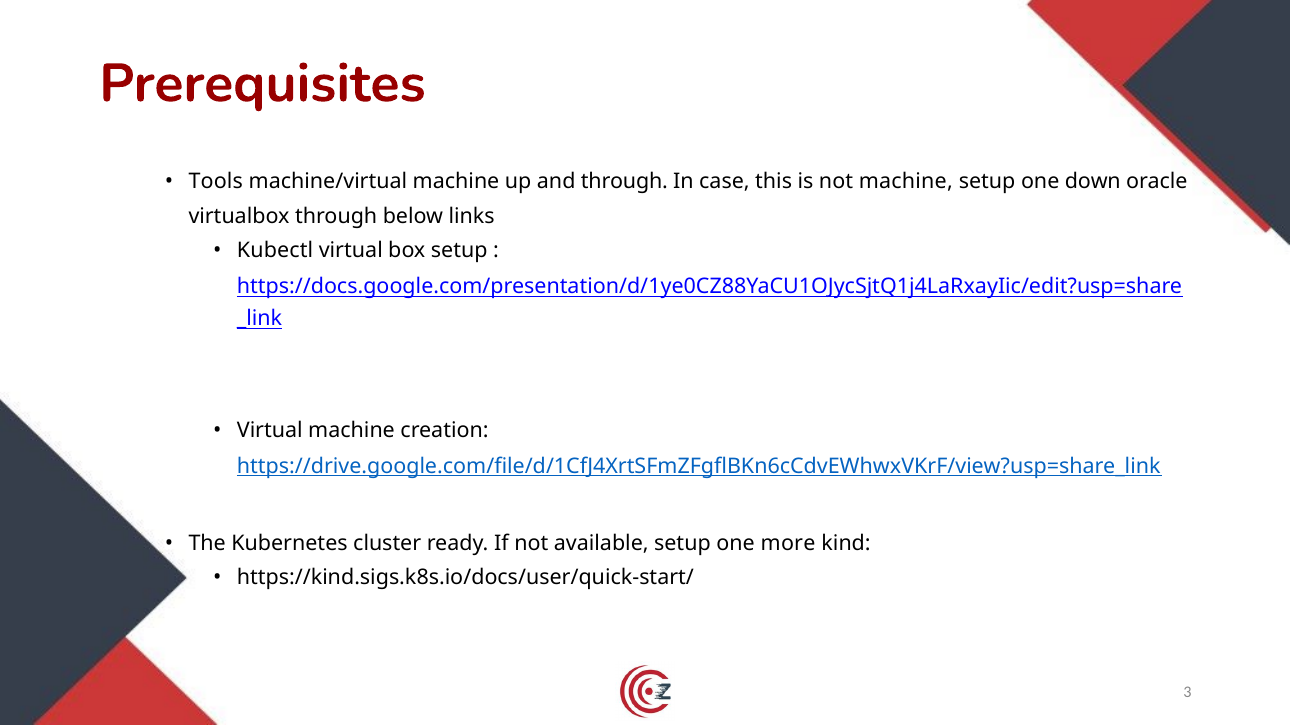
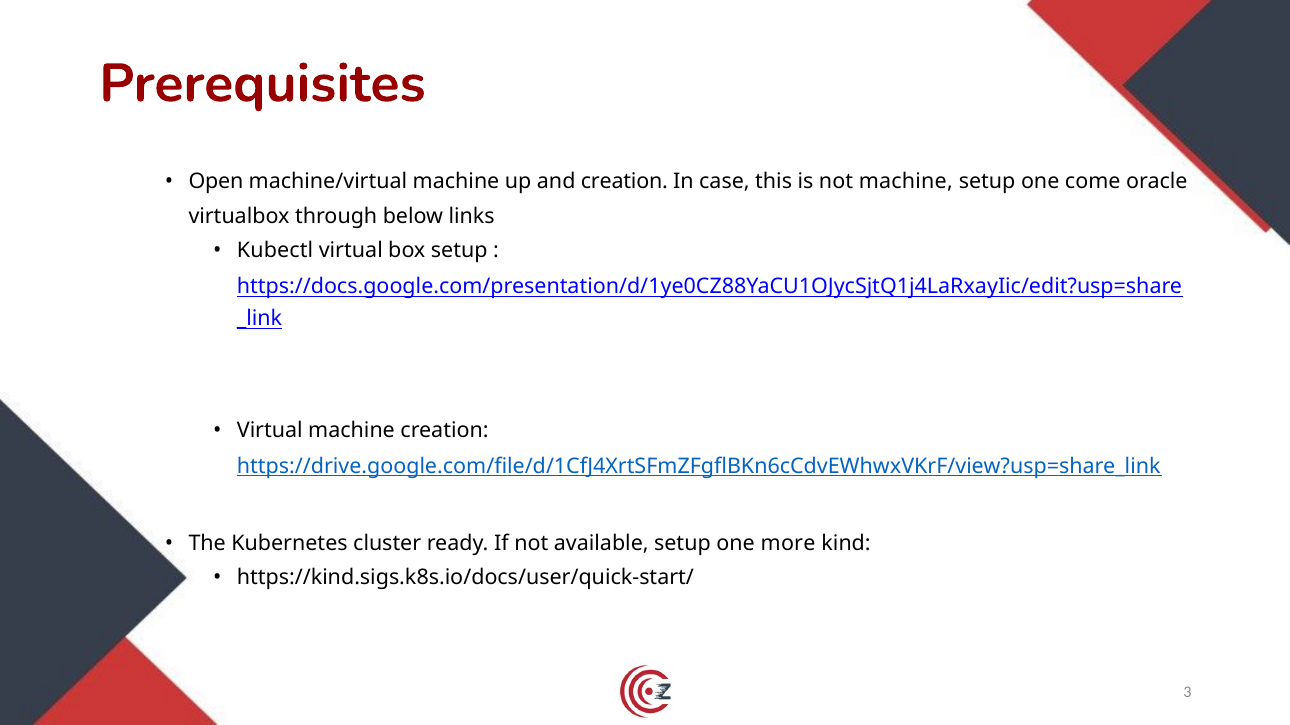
Tools: Tools -> Open (216, 182)
and through: through -> creation (624, 182)
down: down -> come (1093, 182)
